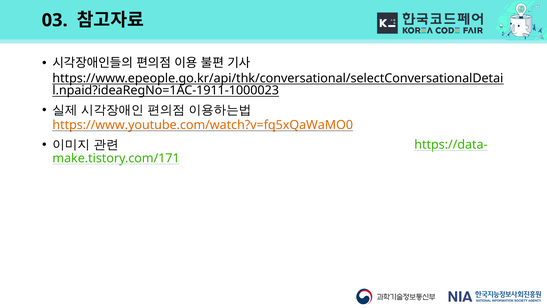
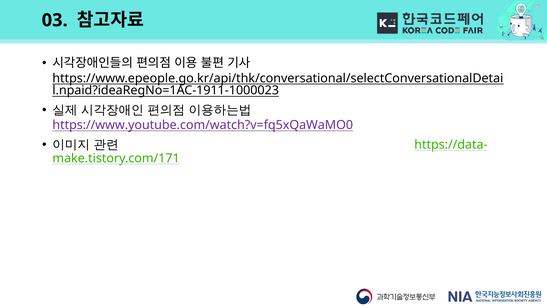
https://www.youtube.com/watch?v=fq5xQaWaMO0 colour: orange -> purple (203, 125)
